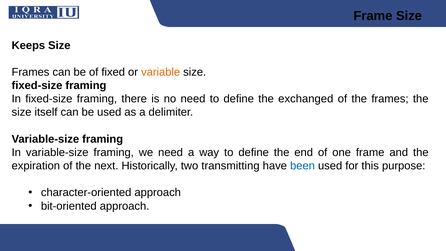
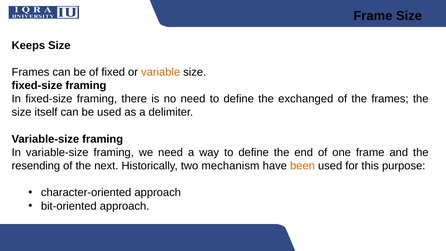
expiration: expiration -> resending (36, 166)
transmitting: transmitting -> mechanism (230, 166)
been colour: blue -> orange (303, 166)
